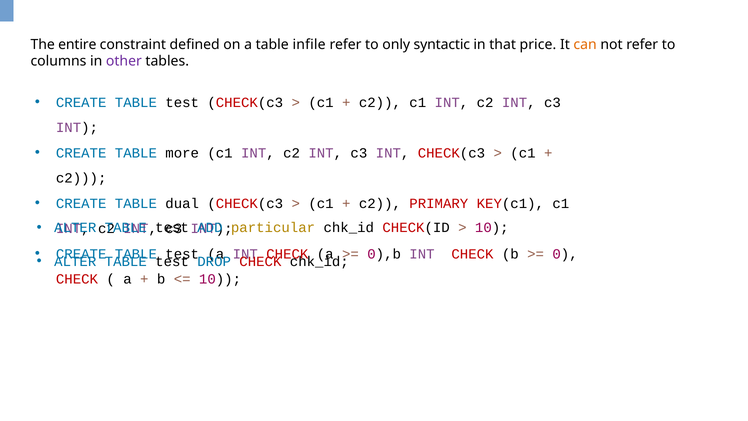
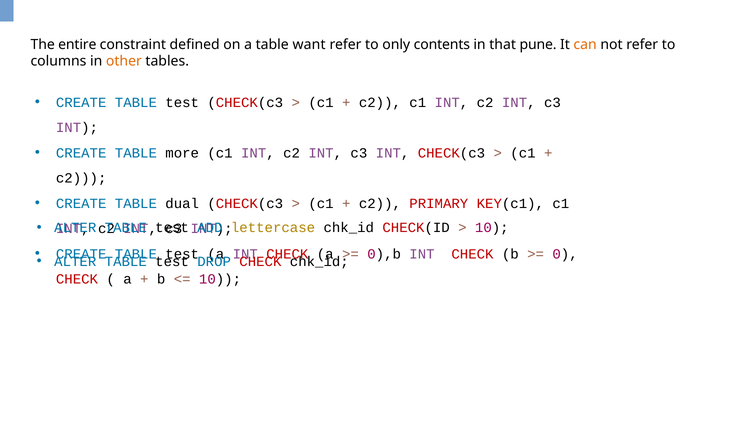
infile: infile -> want (309, 44)
syntactic: syntactic -> contents (442, 44)
price: price -> pune (538, 44)
other colour: purple -> orange (124, 61)
particular: particular -> lettercase (273, 228)
